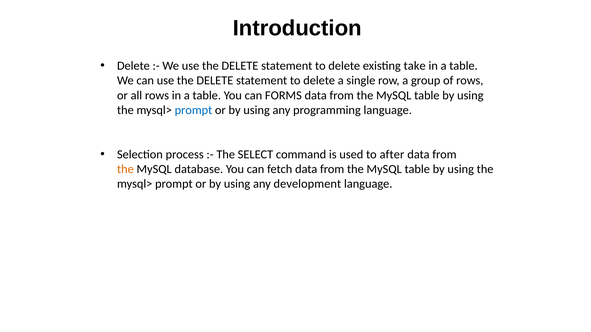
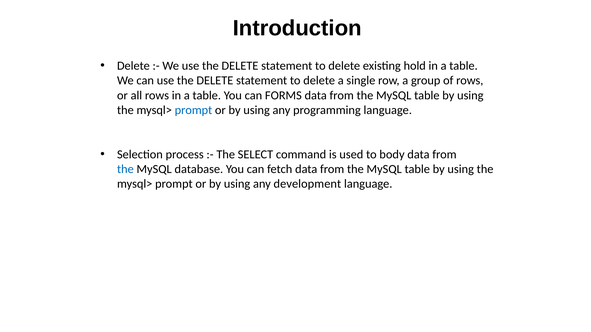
take: take -> hold (415, 66)
after: after -> body (392, 155)
the colour: orange -> blue (125, 169)
